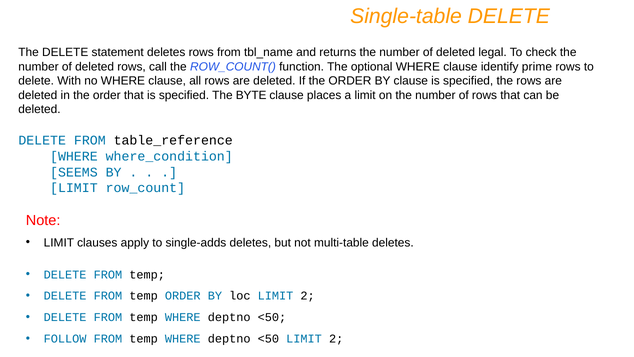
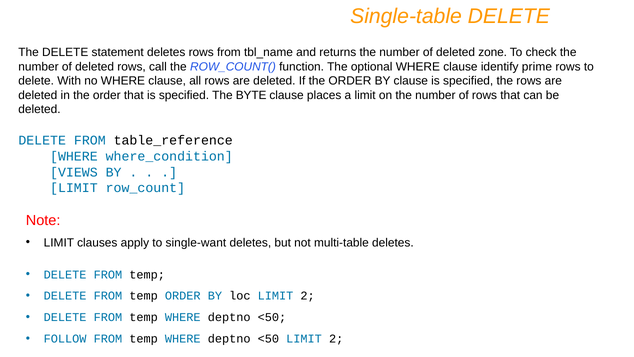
legal: legal -> zone (493, 52)
SEEMS: SEEMS -> VIEWS (74, 172)
single-adds: single-adds -> single-want (196, 242)
